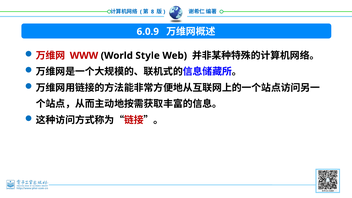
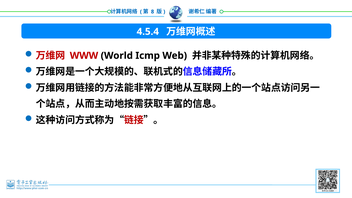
6.0.9: 6.0.9 -> 4.5.4 (148, 32)
Style: Style -> Icmp (148, 56)
